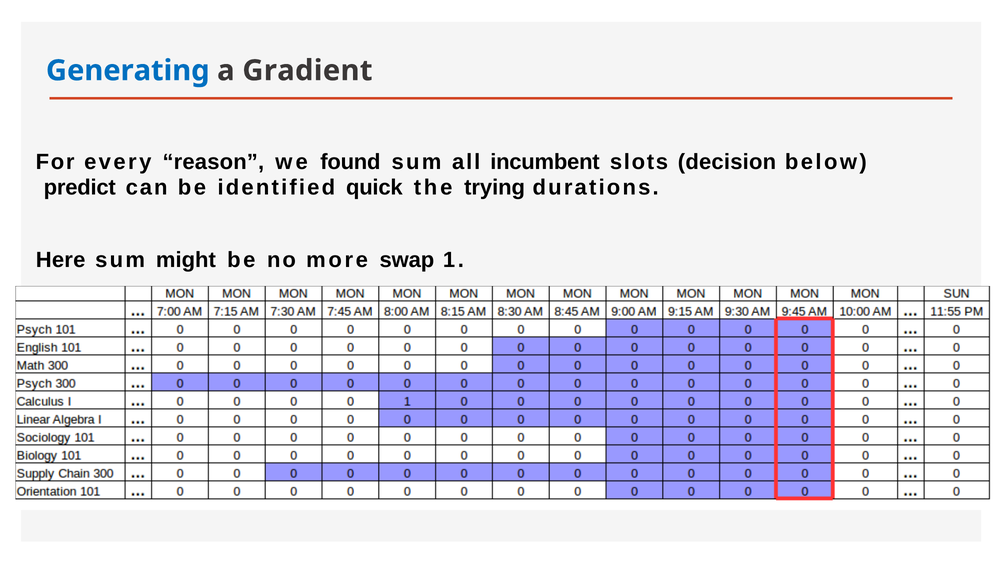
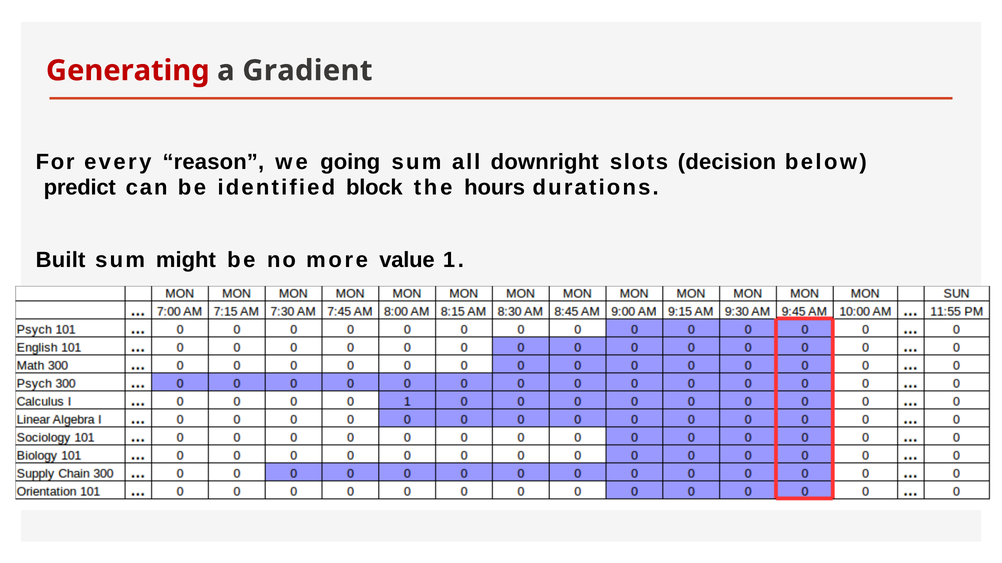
Generating colour: blue -> red (128, 71)
found: found -> going (350, 162)
incumbent: incumbent -> downright (545, 162)
quick: quick -> block (374, 188)
trying: trying -> hours (495, 188)
Here: Here -> Built (61, 260)
swap: swap -> value (407, 260)
